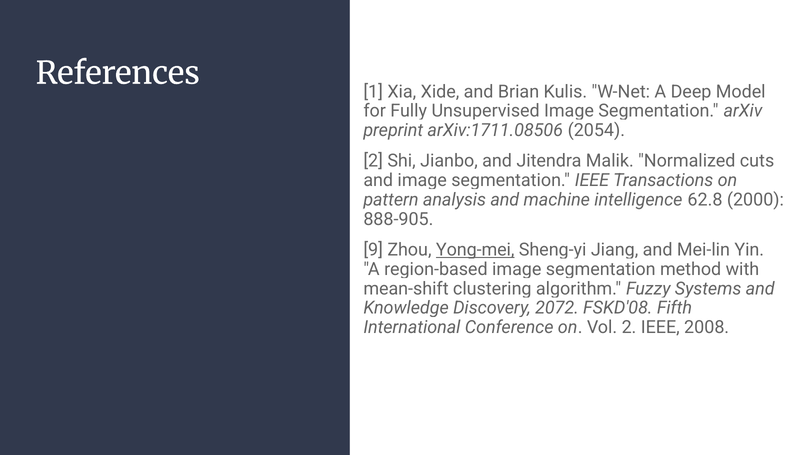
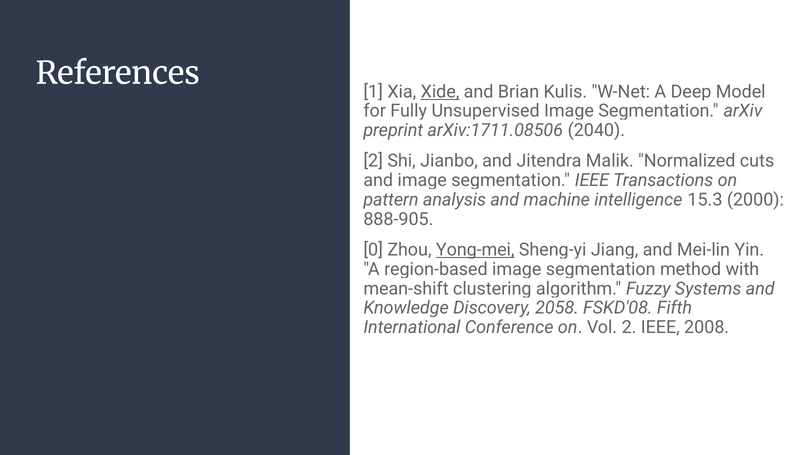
Xide underline: none -> present (440, 92)
2054: 2054 -> 2040 (596, 130)
62.8: 62.8 -> 15.3 (705, 200)
9: 9 -> 0 (373, 250)
2072: 2072 -> 2058 (557, 308)
